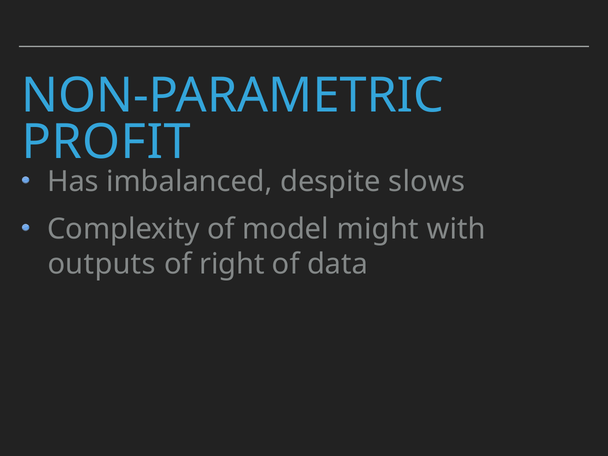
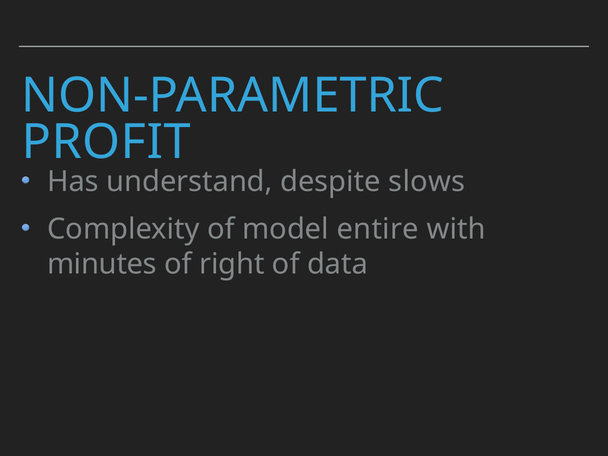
imbalanced: imbalanced -> understand (190, 182)
might: might -> entire (378, 229)
outputs: outputs -> minutes (102, 264)
